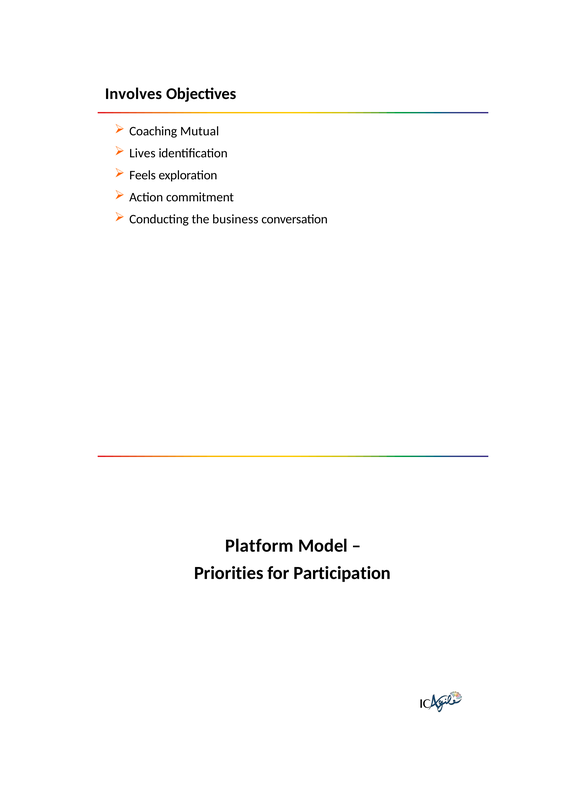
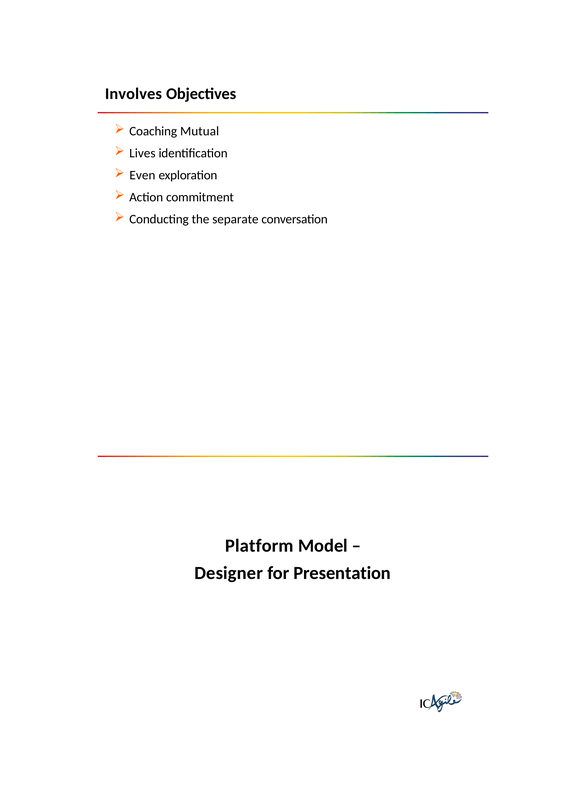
Feels: Feels -> Even (142, 175)
business: business -> separate (235, 219)
Priorities: Priorities -> Designer (229, 573)
Participation: Participation -> Presentation (342, 573)
